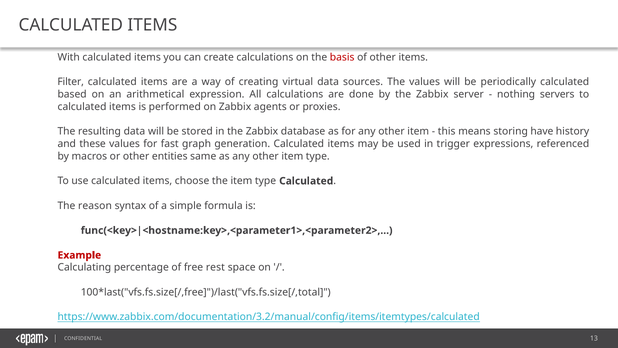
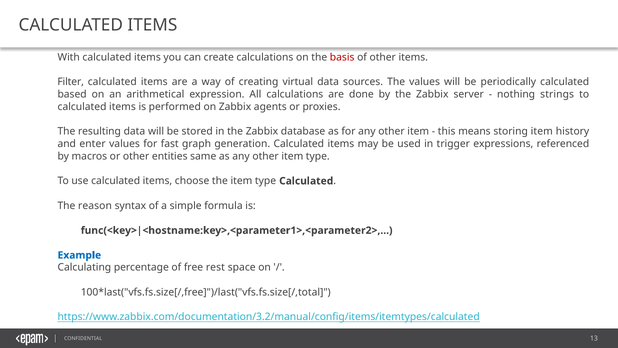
servers: servers -> strings (557, 94)
storing have: have -> item (542, 131)
these: these -> enter (93, 144)
Example colour: red -> blue (79, 255)
